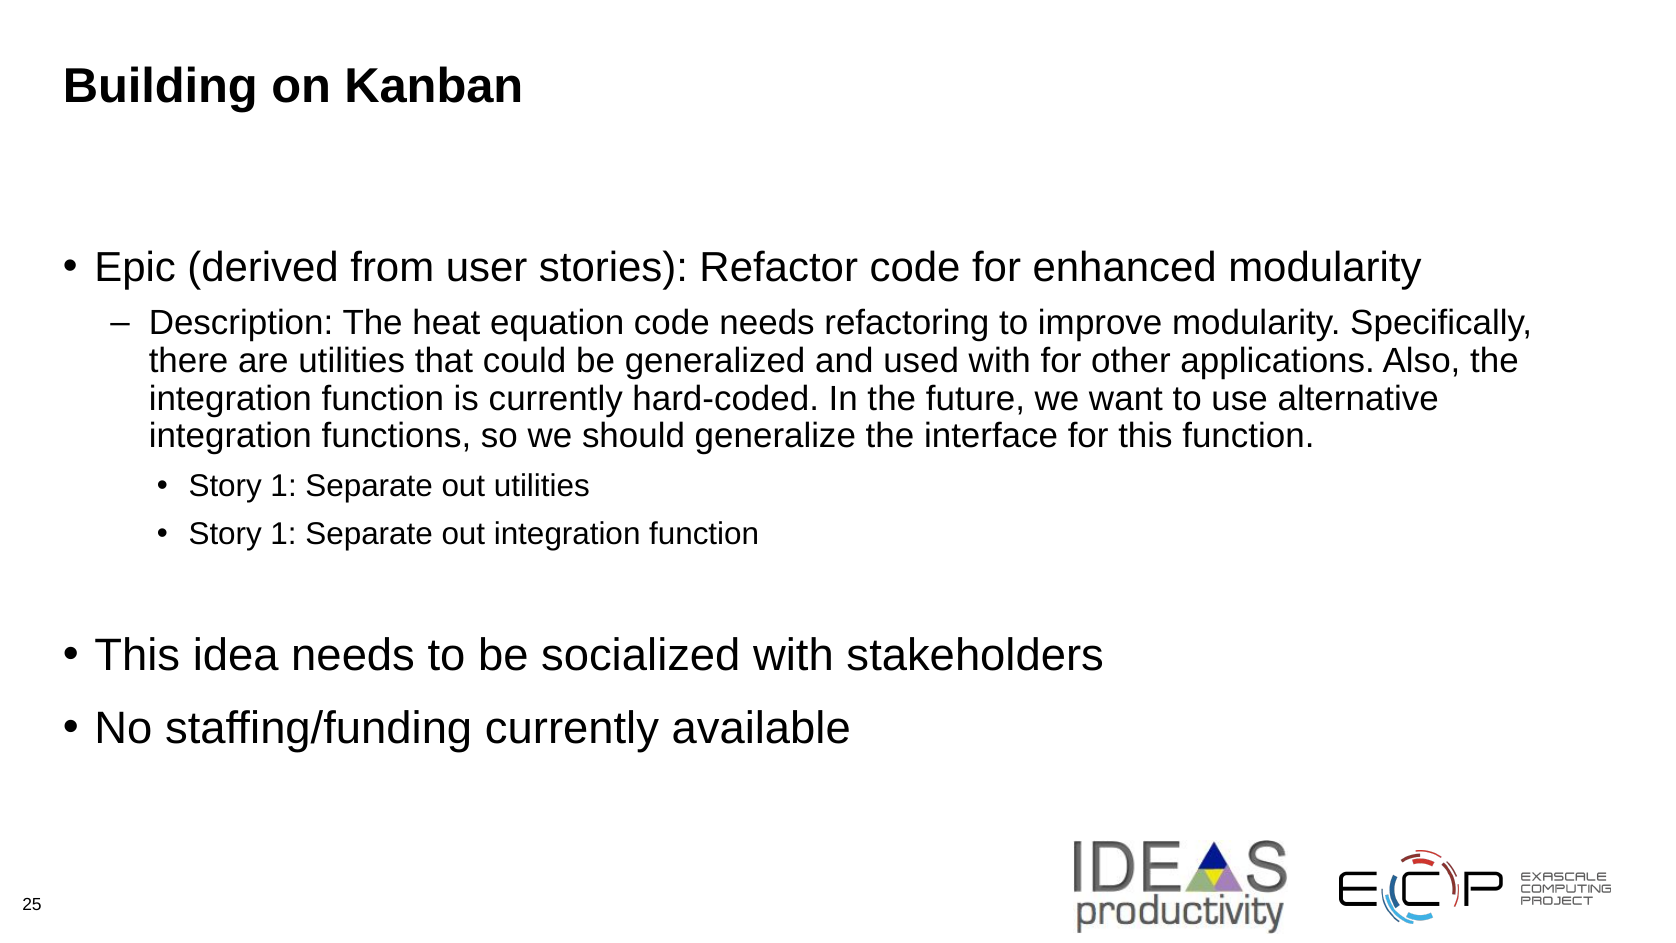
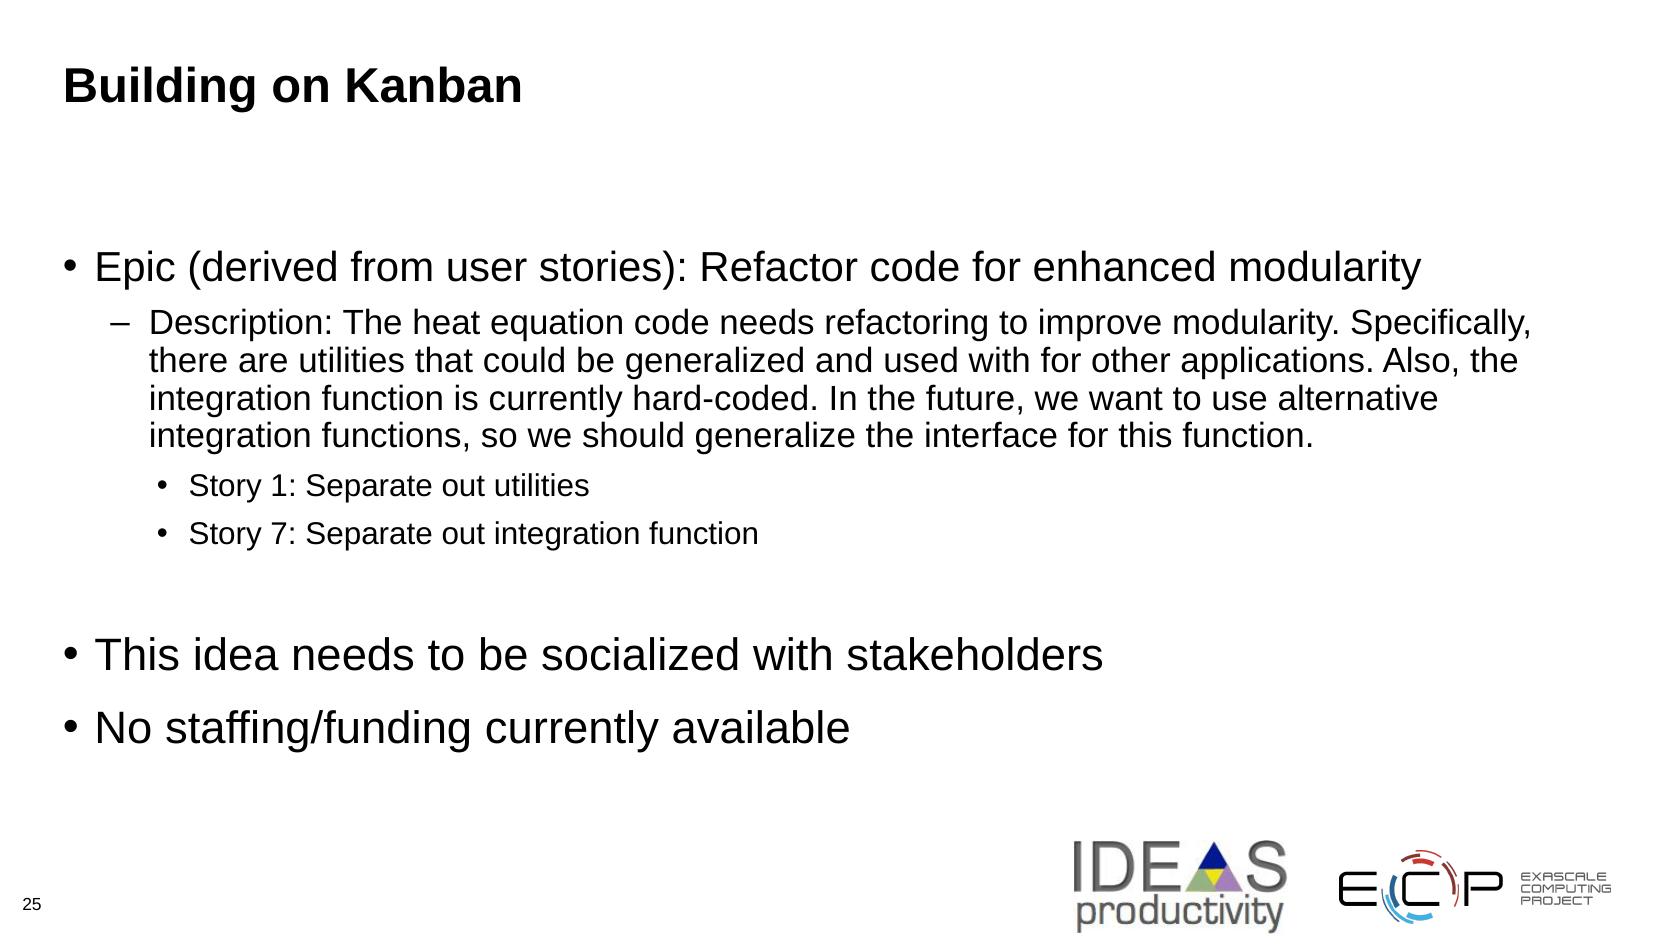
1: 1 -> 7 (284, 534)
